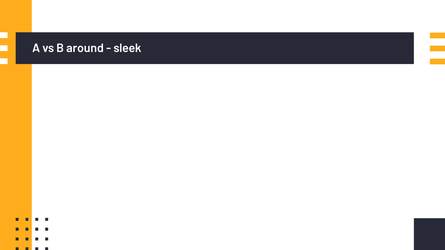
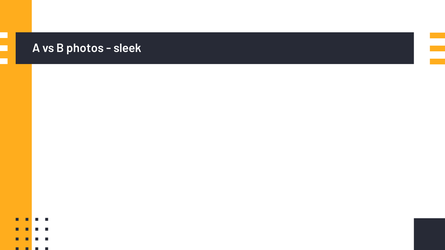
around: around -> photos (85, 48)
